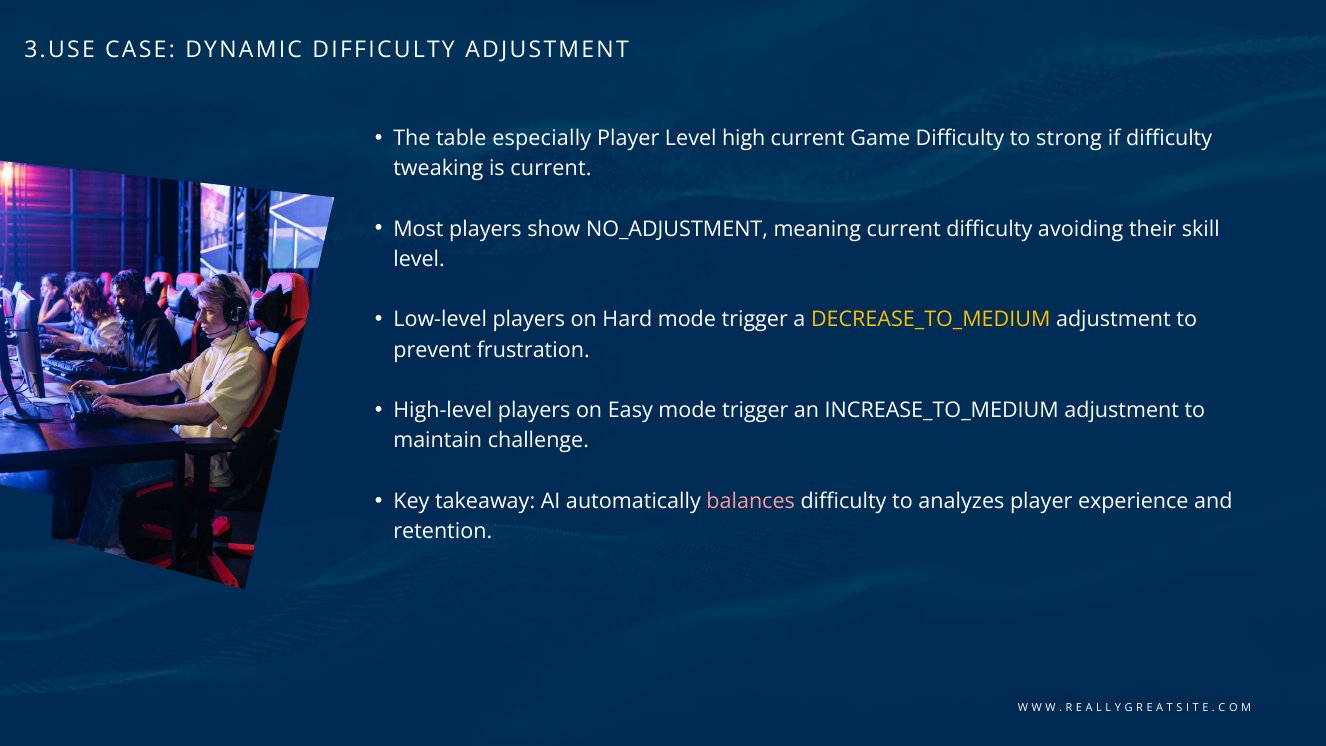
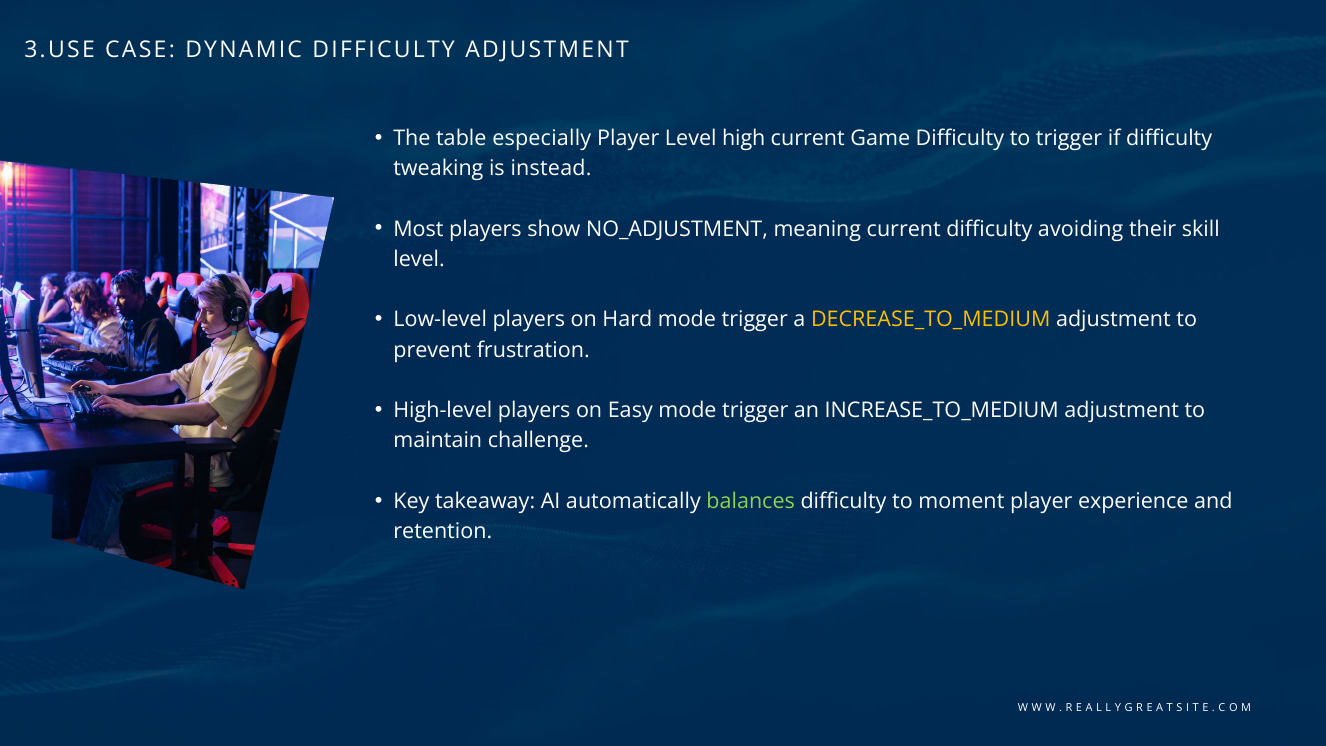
to strong: strong -> trigger (1069, 138)
is current: current -> instead (551, 168)
balances colour: pink -> light green (751, 501)
analyzes: analyzes -> moment (961, 501)
